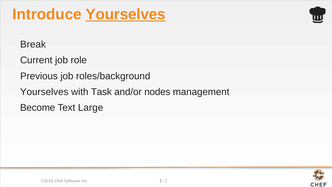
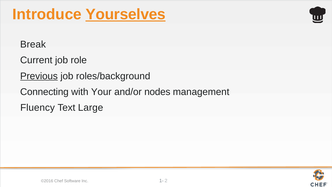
Previous underline: none -> present (39, 76)
Yourselves: Yourselves -> Connecting (44, 92)
Task: Task -> Your (101, 92)
Become: Become -> Fluency (38, 108)
